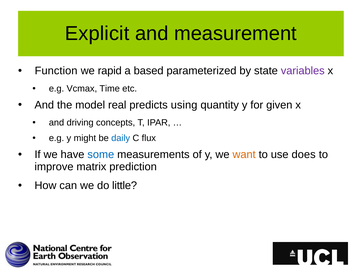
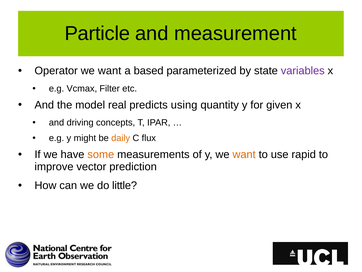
Explicit: Explicit -> Particle (97, 34)
Function: Function -> Operator (56, 71)
rapid: rapid -> want (110, 71)
Time: Time -> Filter (110, 88)
daily colour: blue -> orange (121, 138)
some colour: blue -> orange (101, 154)
does: does -> rapid (304, 154)
matrix: matrix -> vector (91, 166)
